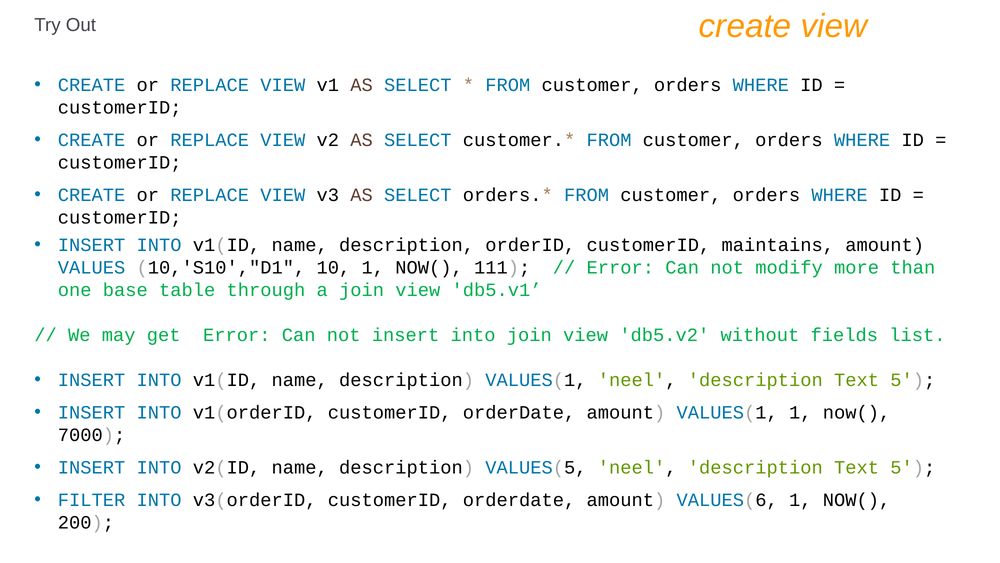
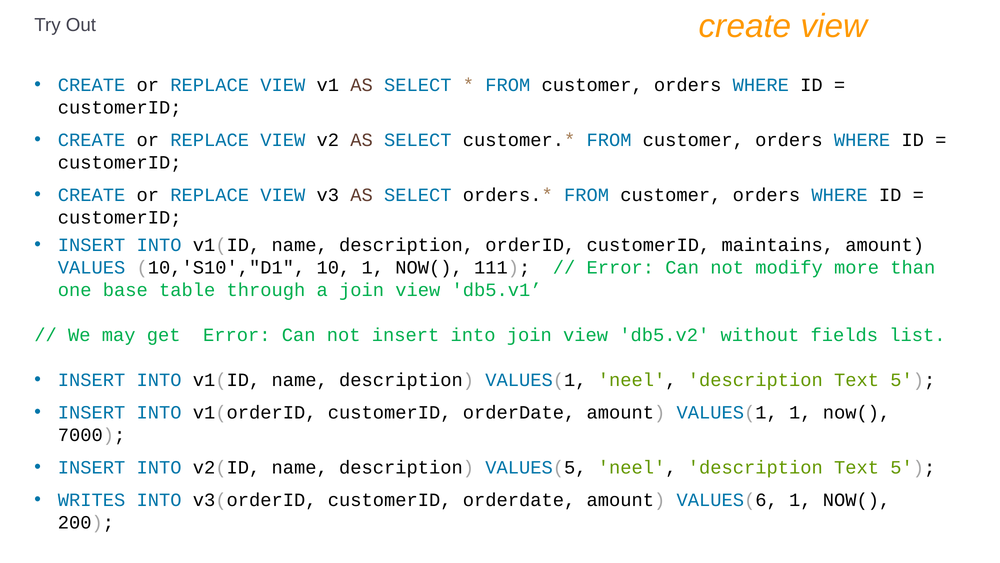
FILTER: FILTER -> WRITES (92, 500)
